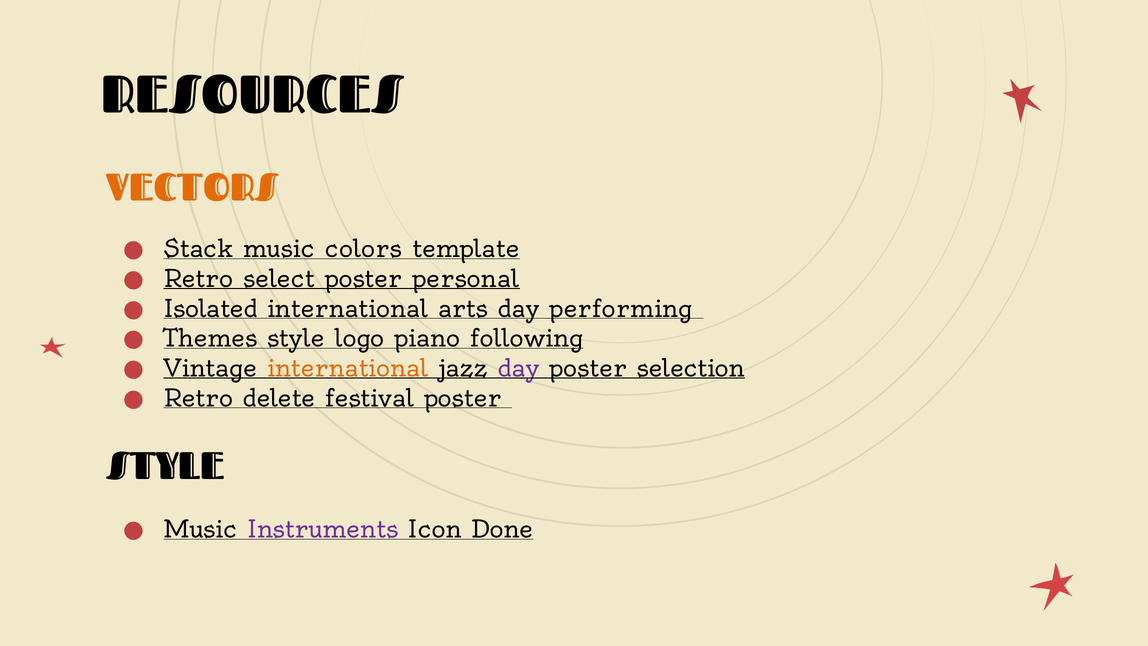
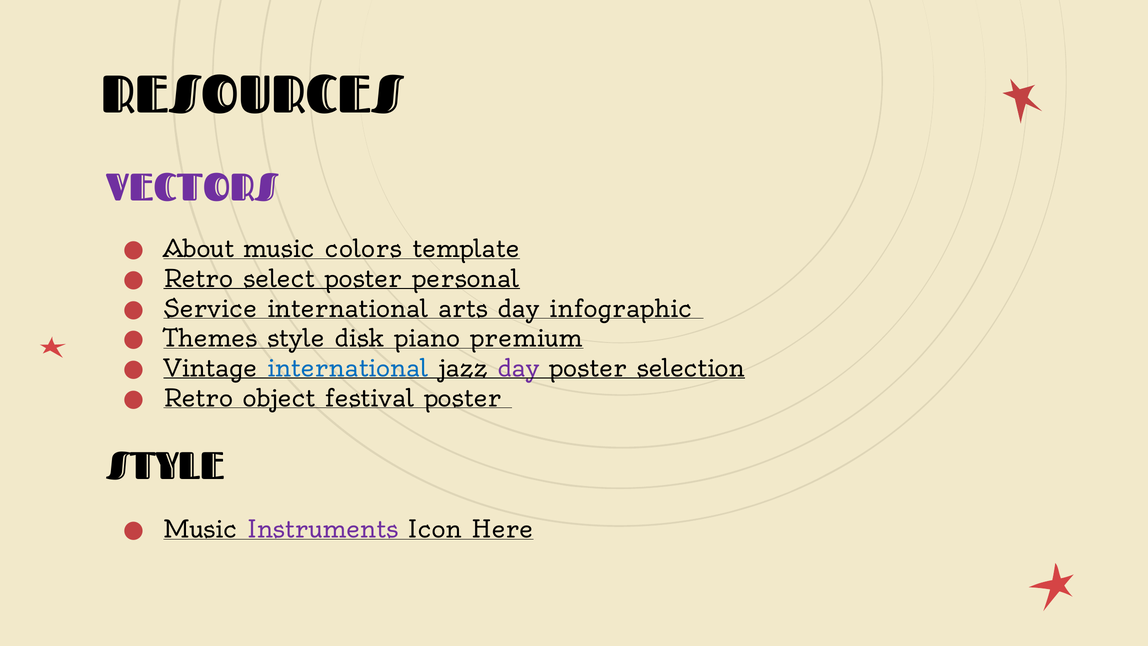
VECTORS colour: orange -> purple (193, 188)
Stack: Stack -> About (199, 249)
Isolated: Isolated -> Service (210, 309)
performing: performing -> infographic (621, 309)
logo: logo -> disk (360, 339)
following: following -> premium (526, 339)
international colour: orange -> blue (348, 369)
delete: delete -> object (279, 399)
Done: Done -> Here (503, 530)
